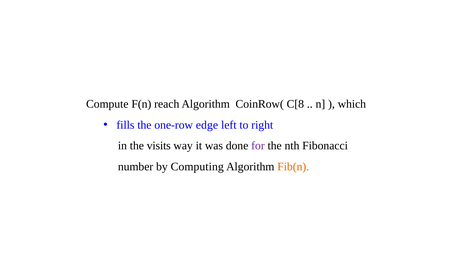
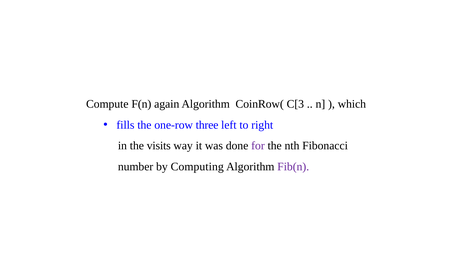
reach: reach -> again (167, 104)
C[8: C[8 -> C[3 (295, 104)
edge: edge -> three (207, 125)
Fib(n colour: orange -> purple (293, 167)
